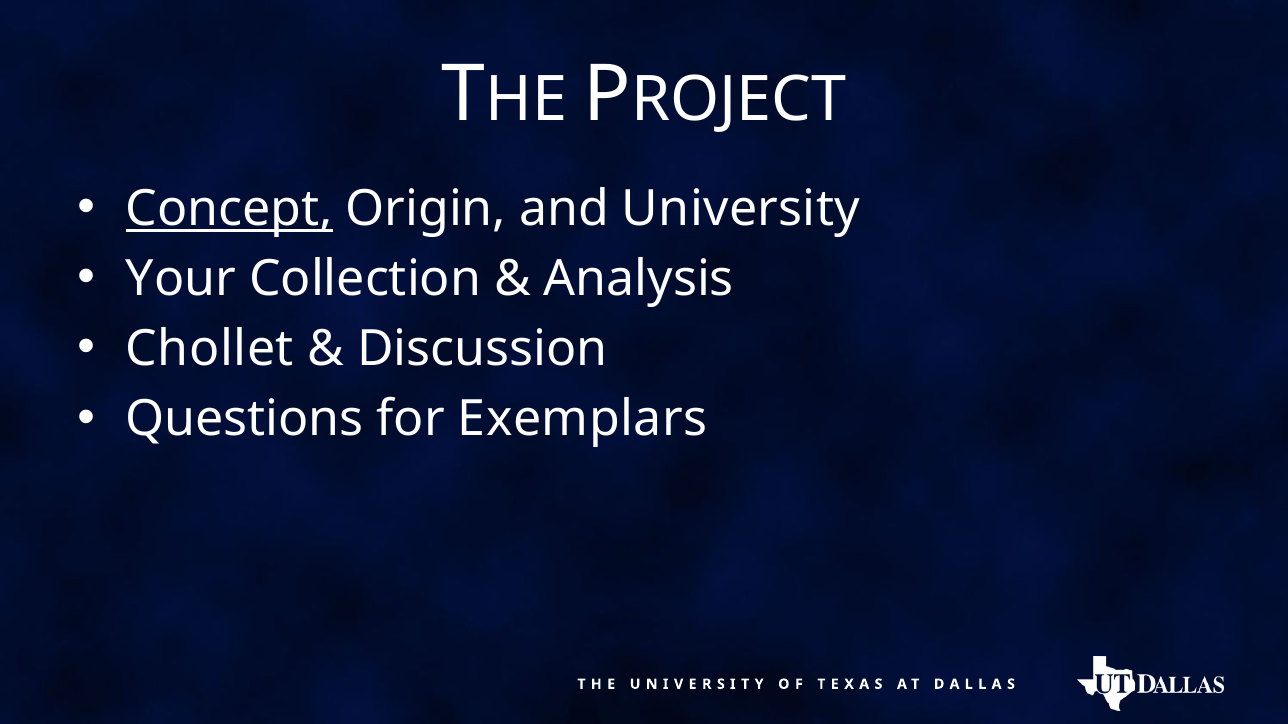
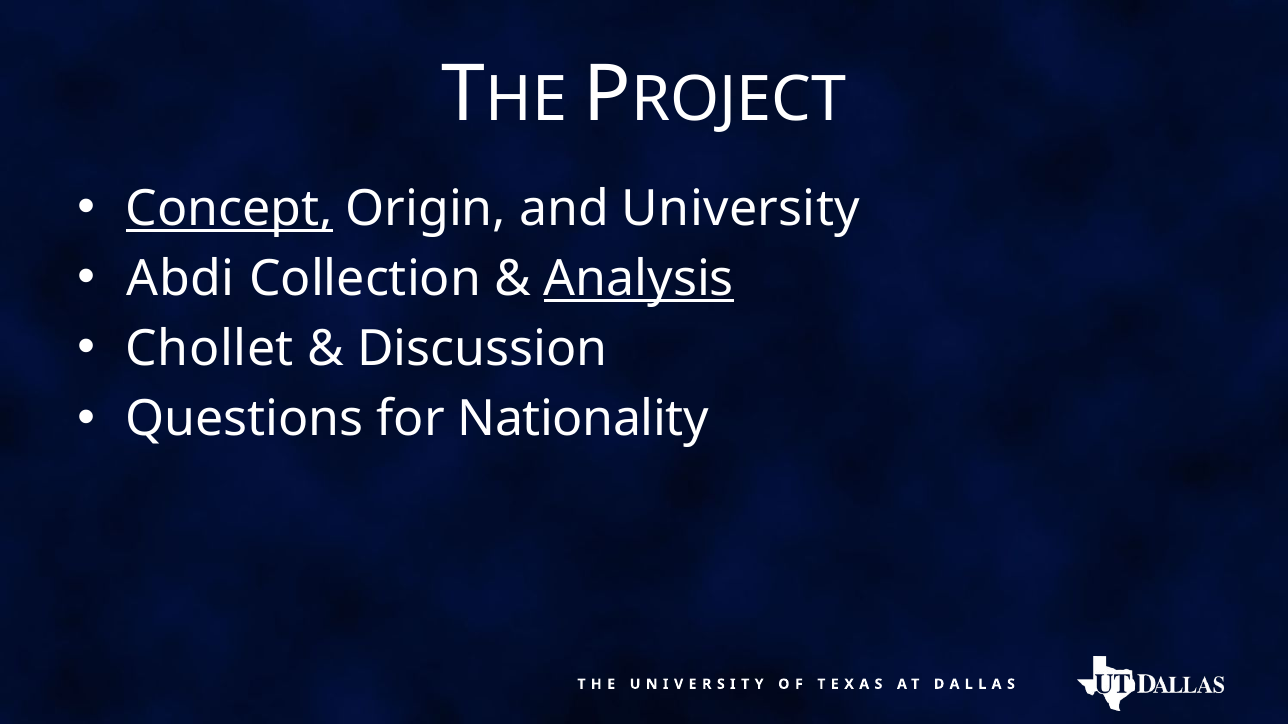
Your: Your -> Abdi (181, 279)
Analysis underline: none -> present (639, 279)
Exemplars: Exemplars -> Nationality (583, 420)
